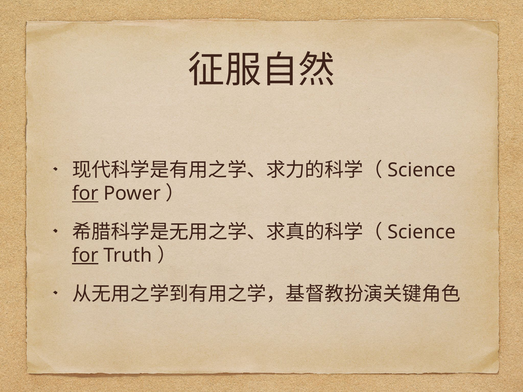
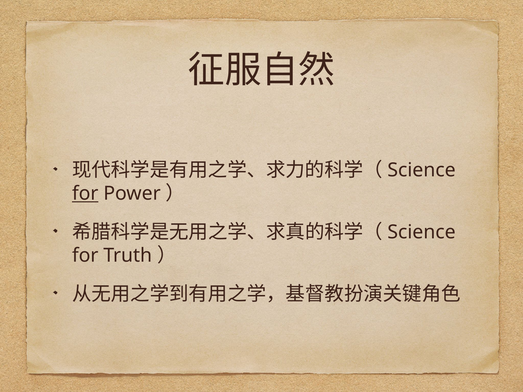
for underline: present -> none (85, 256)
